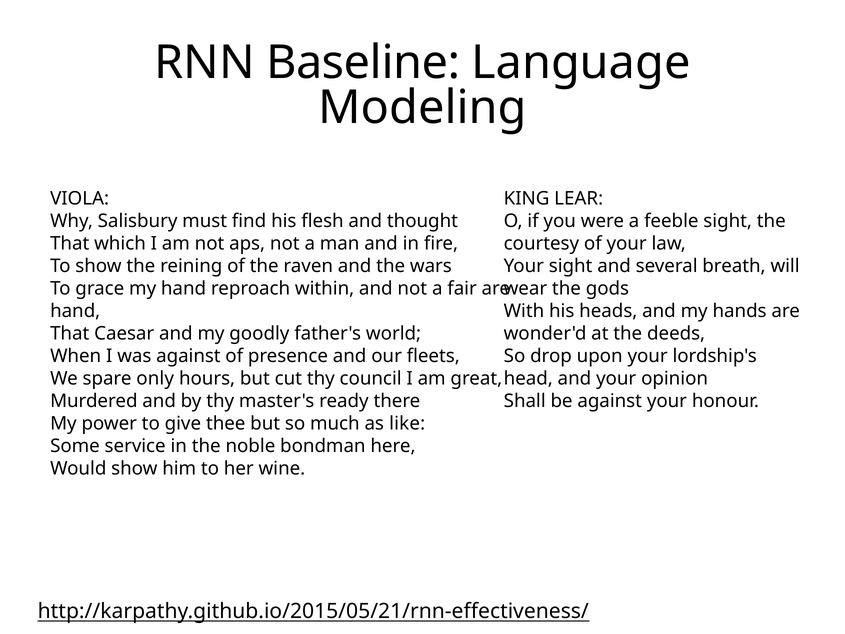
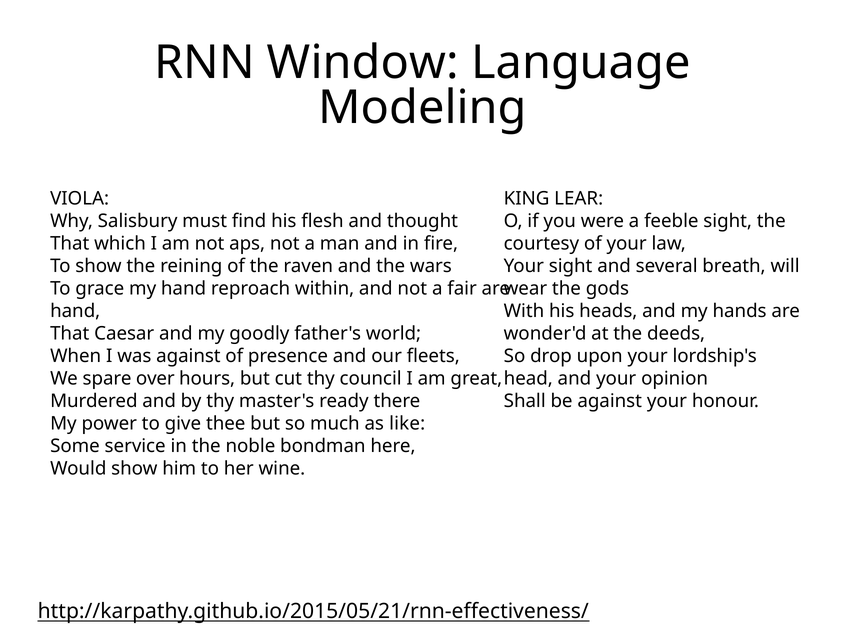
Baseline: Baseline -> Window (363, 63)
only: only -> over (155, 378)
